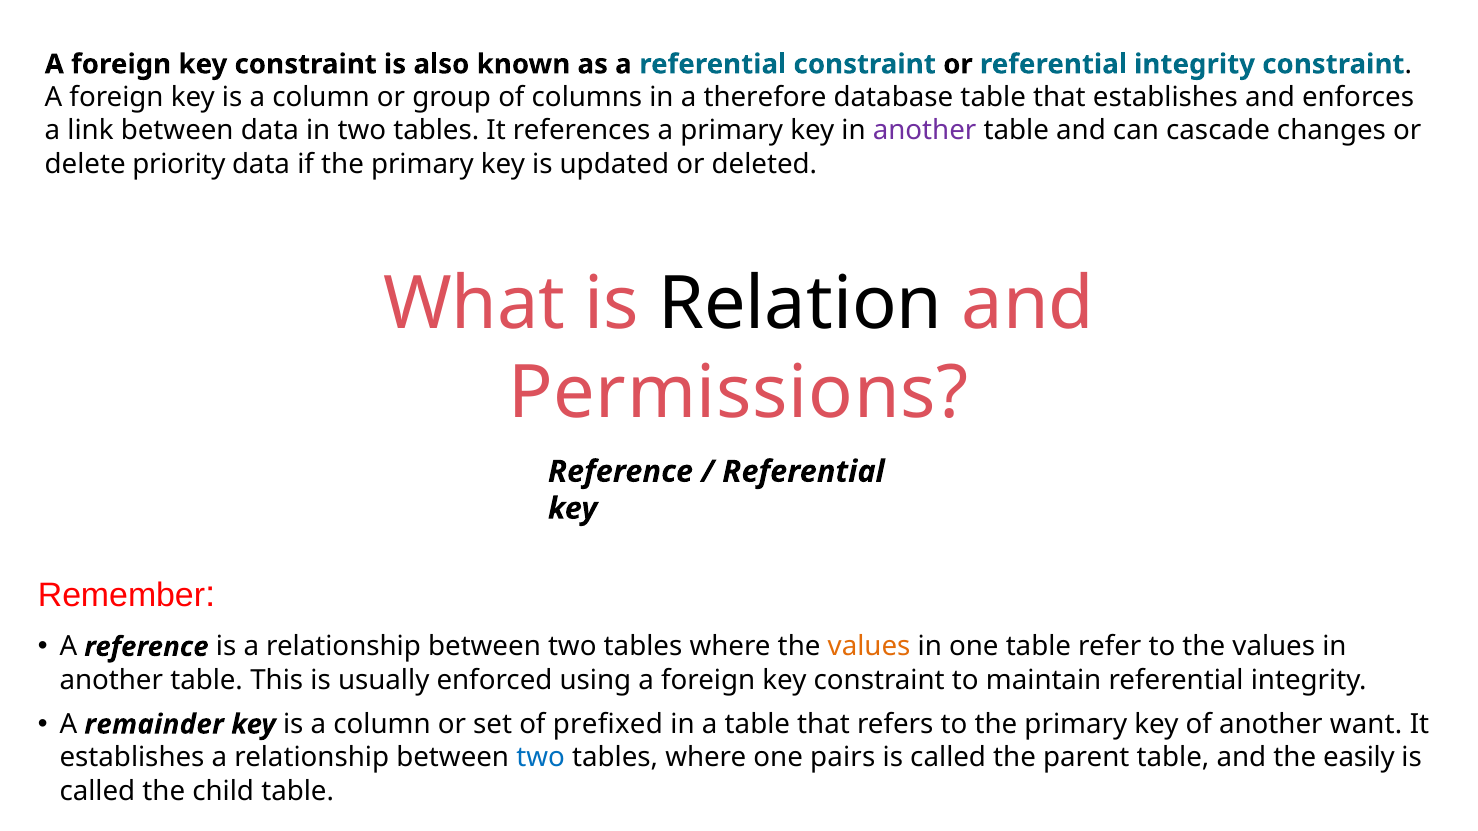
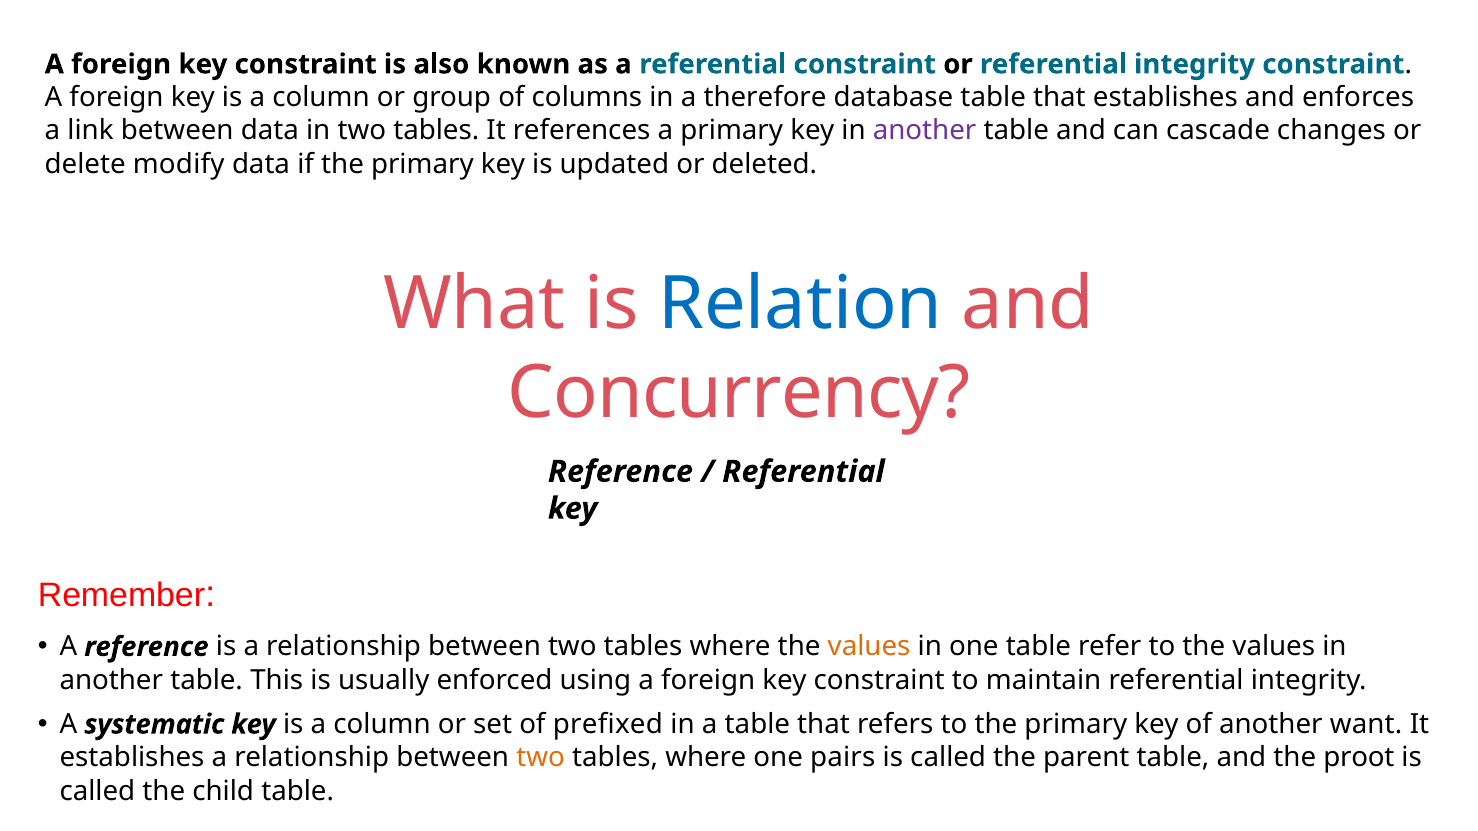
priority: priority -> modify (179, 164)
Relation colour: black -> blue (800, 304)
Permissions: Permissions -> Concurrency (739, 393)
remainder: remainder -> systematic (154, 725)
two colour: blue -> orange (541, 758)
easily: easily -> proot (1359, 758)
